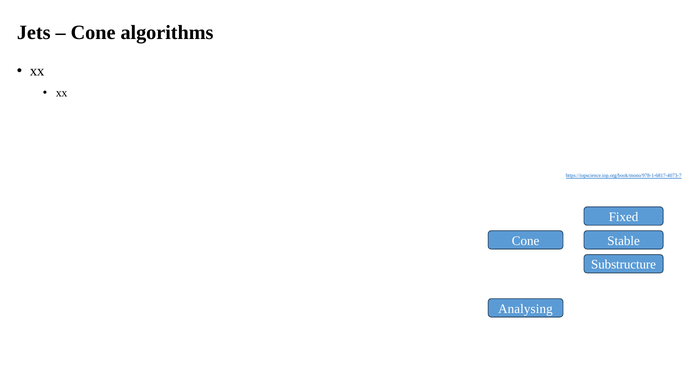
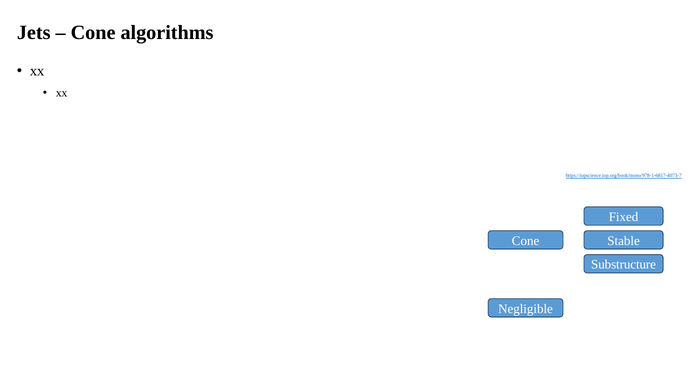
Analysing: Analysing -> Negligible (525, 309)
